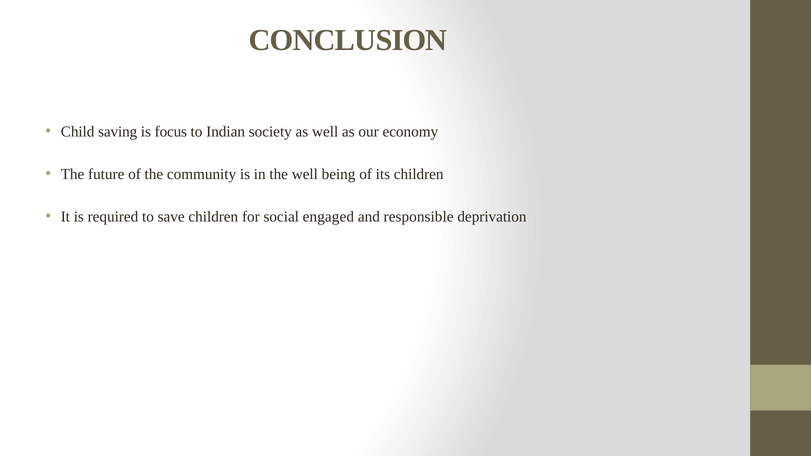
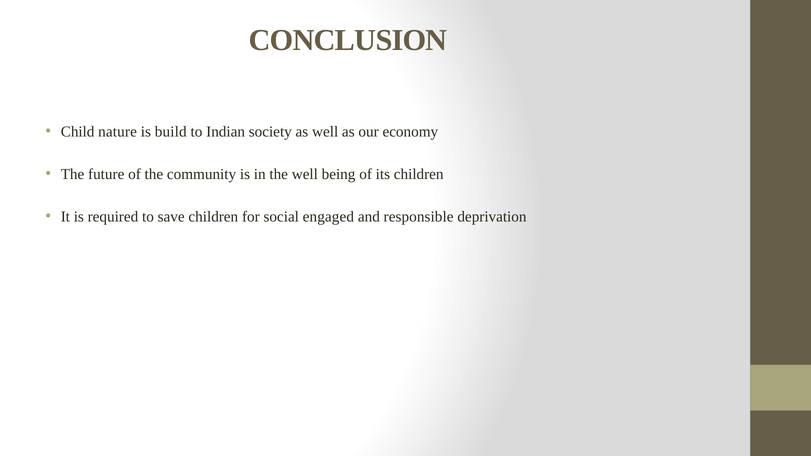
saving: saving -> nature (118, 132)
focus: focus -> build (171, 132)
